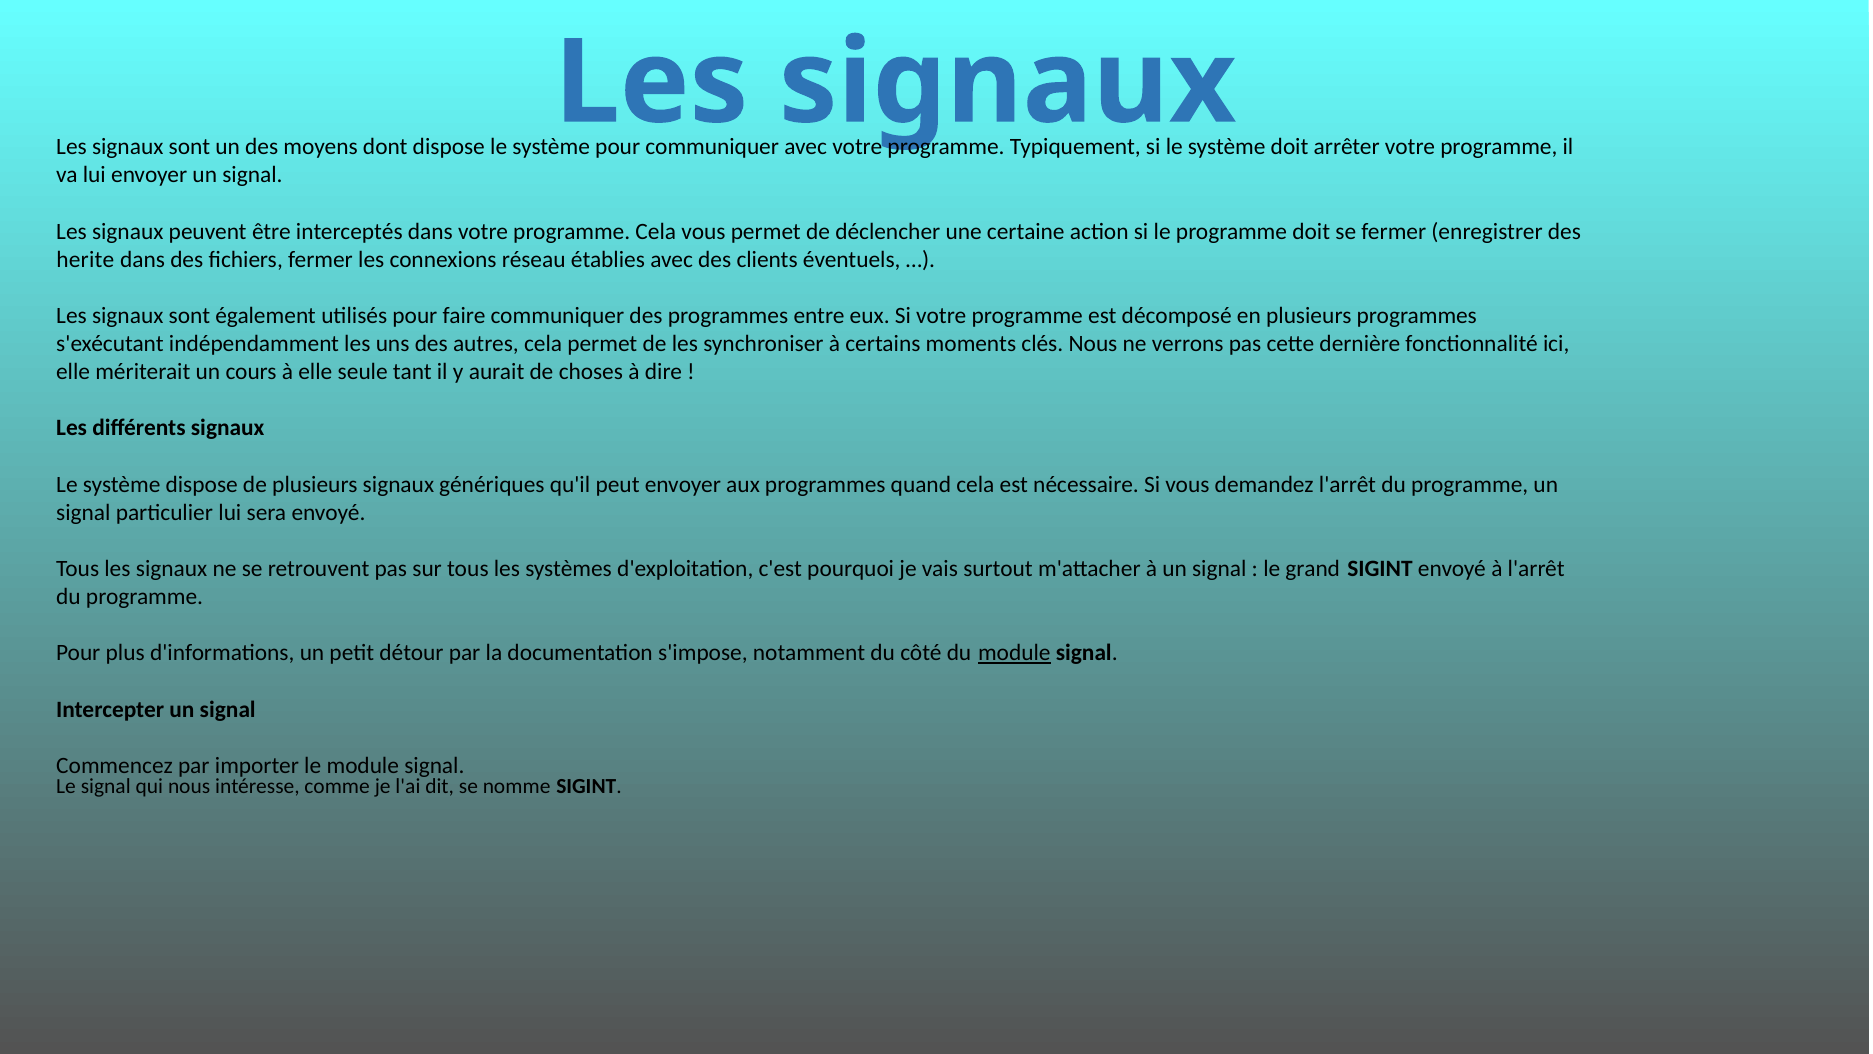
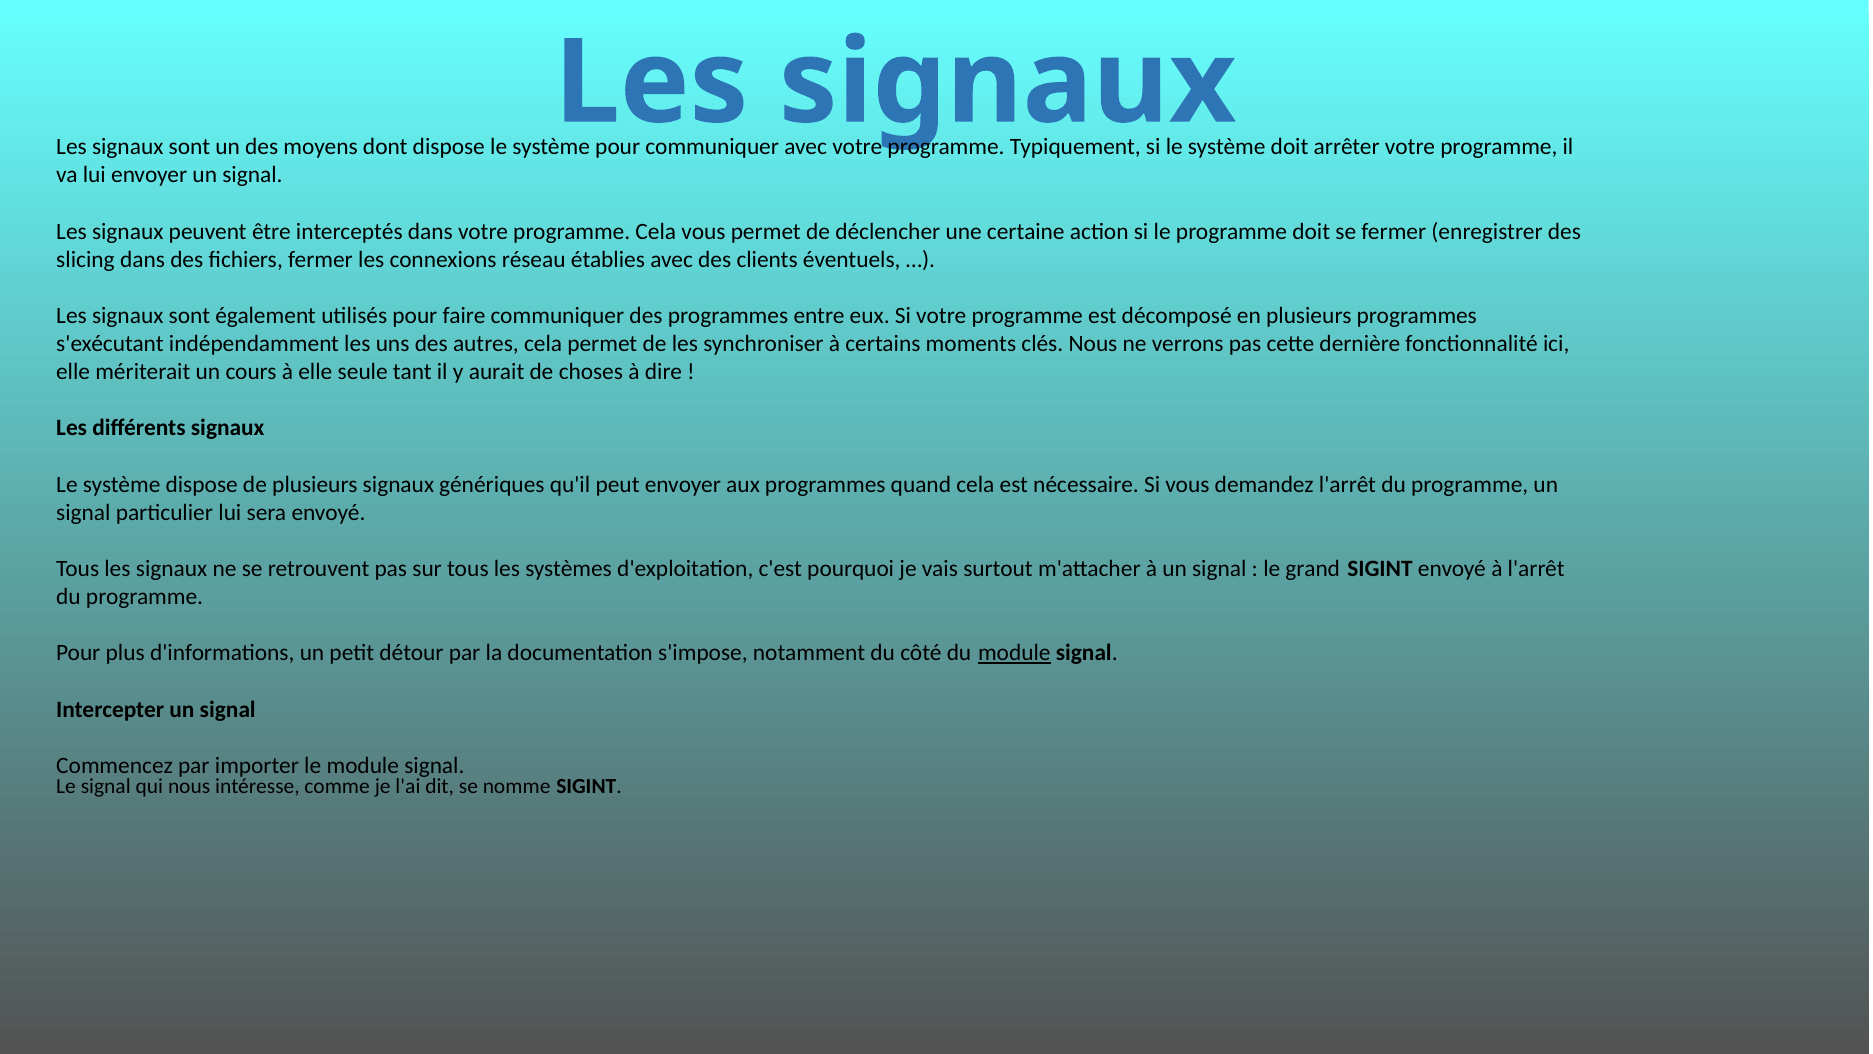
herite: herite -> slicing (85, 259)
